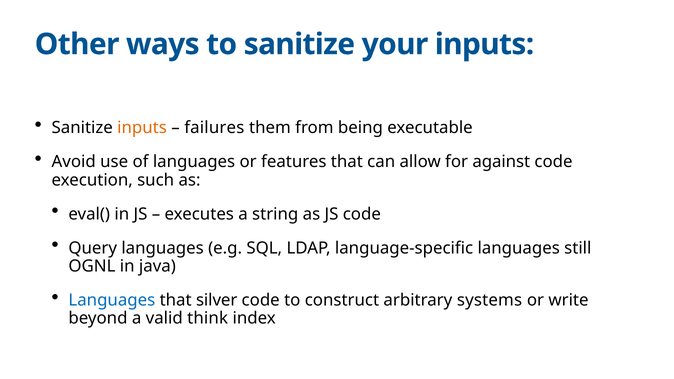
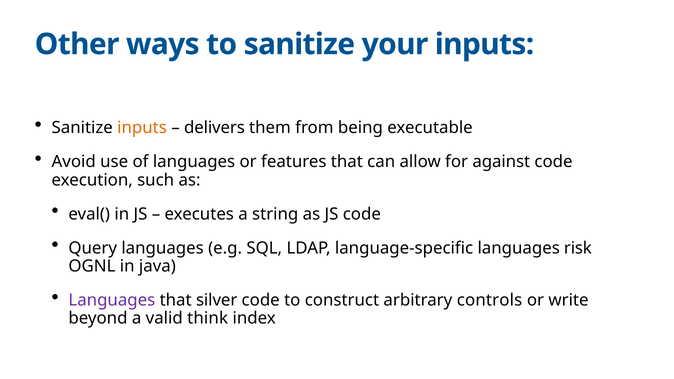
failures: failures -> delivers (214, 128)
still: still -> risk (578, 248)
Languages colour: blue -> purple (112, 300)
systems: systems -> controls (490, 300)
